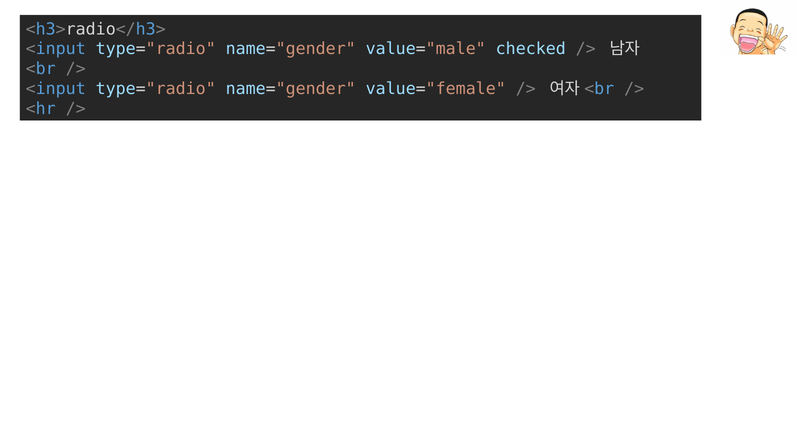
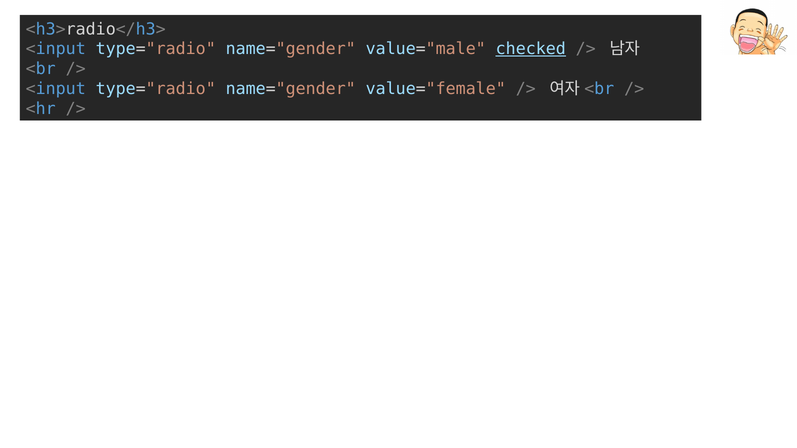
checked underline: none -> present (531, 49)
